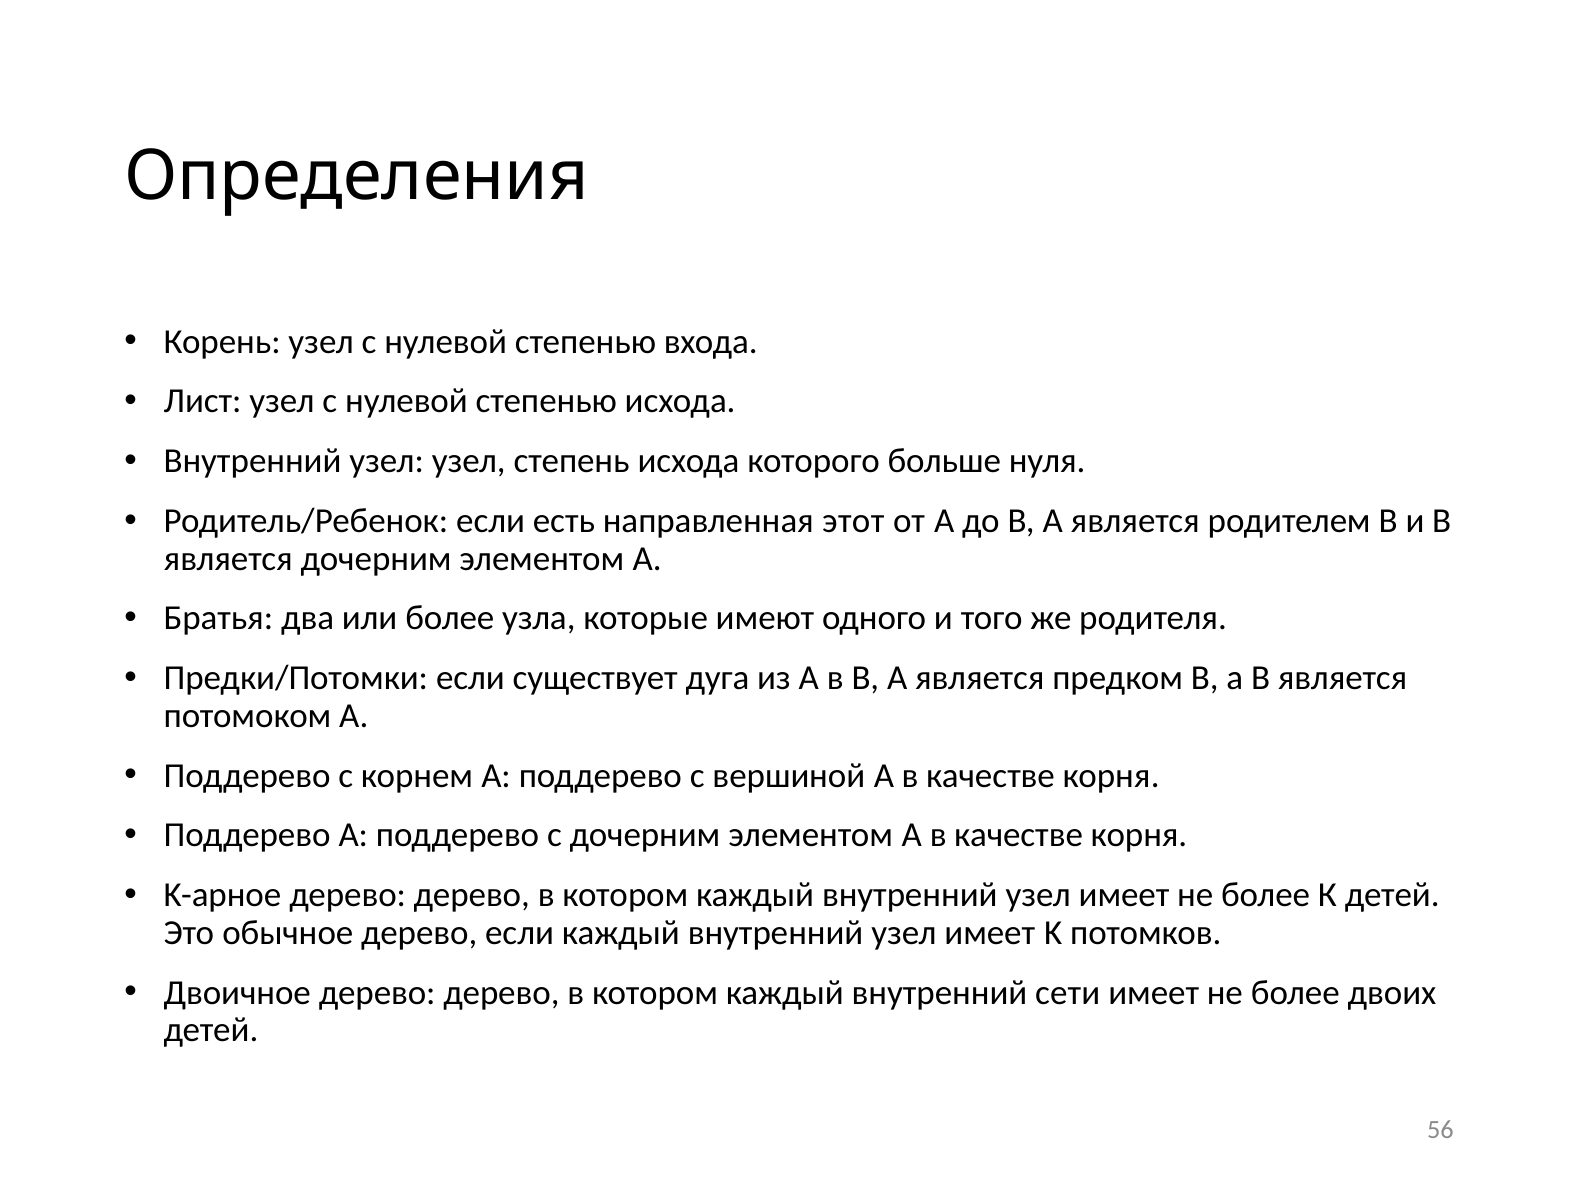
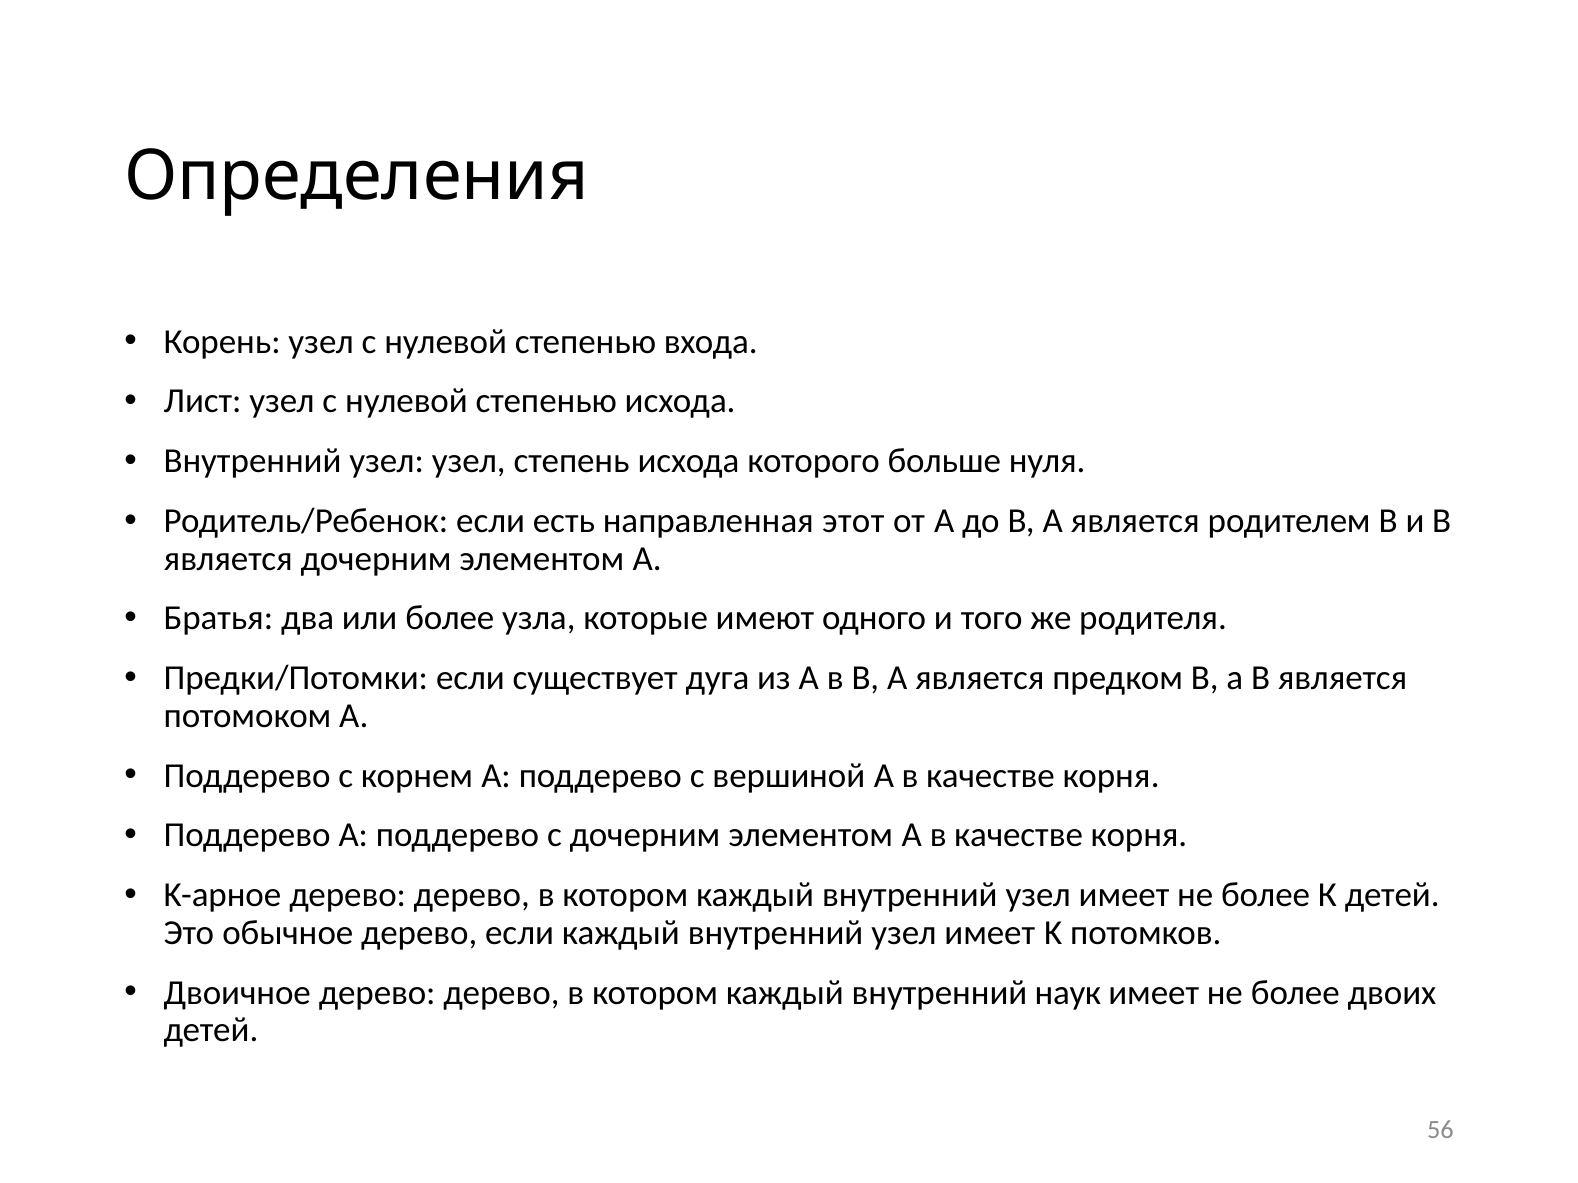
сети: сети -> наук (1068, 993)
